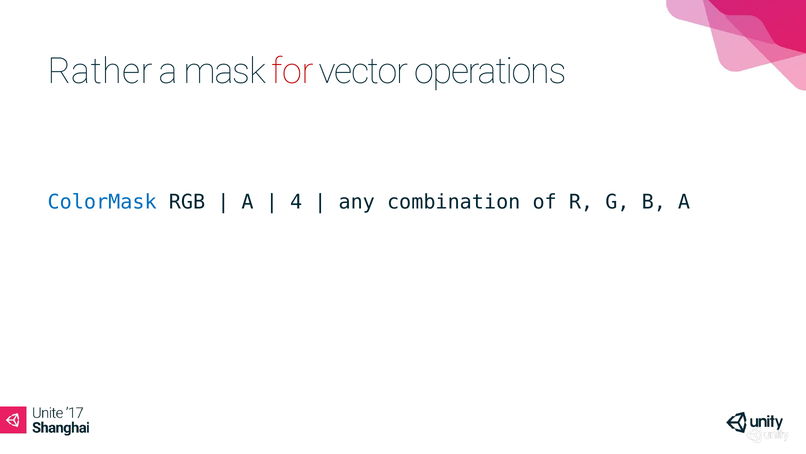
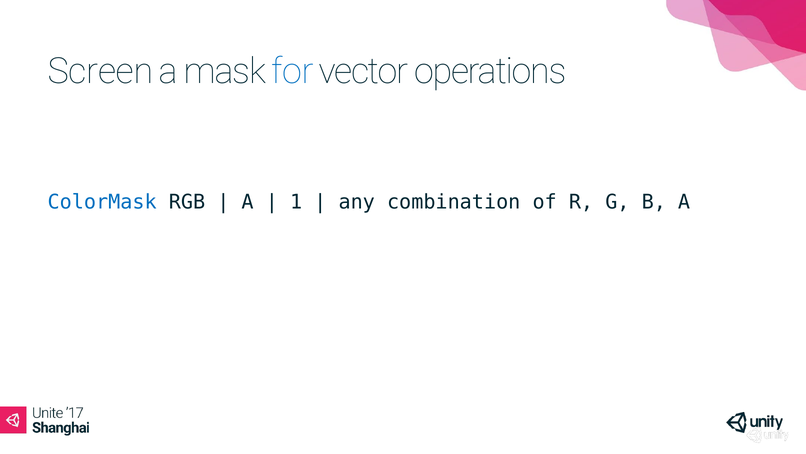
Rather: Rather -> Screen (100, 71)
for colour: red -> blue (292, 71)
4: 4 -> 1 (296, 202)
